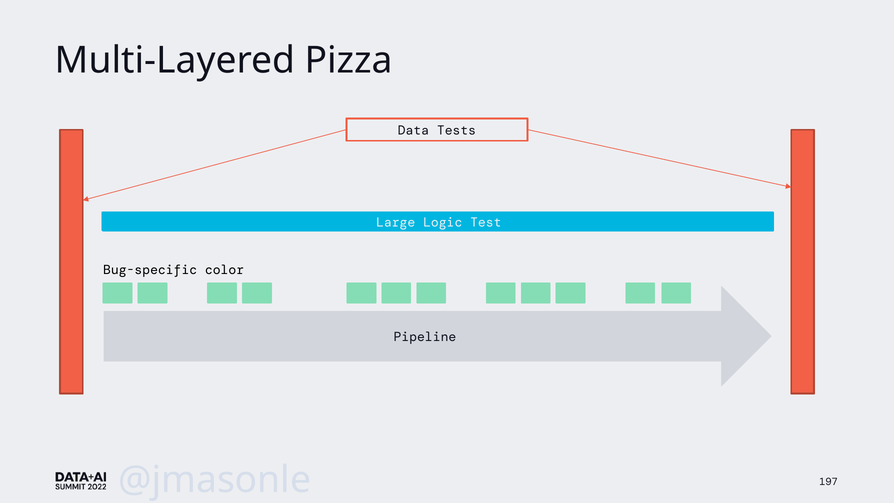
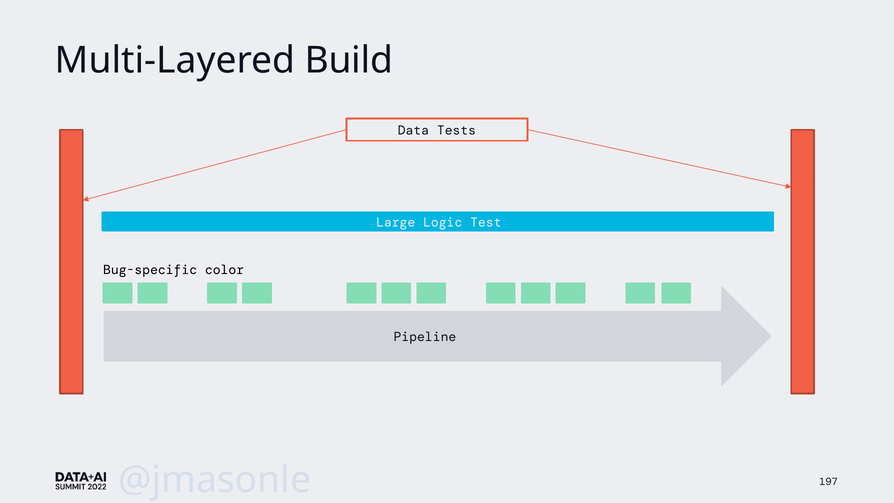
Pizza: Pizza -> Build (349, 60)
